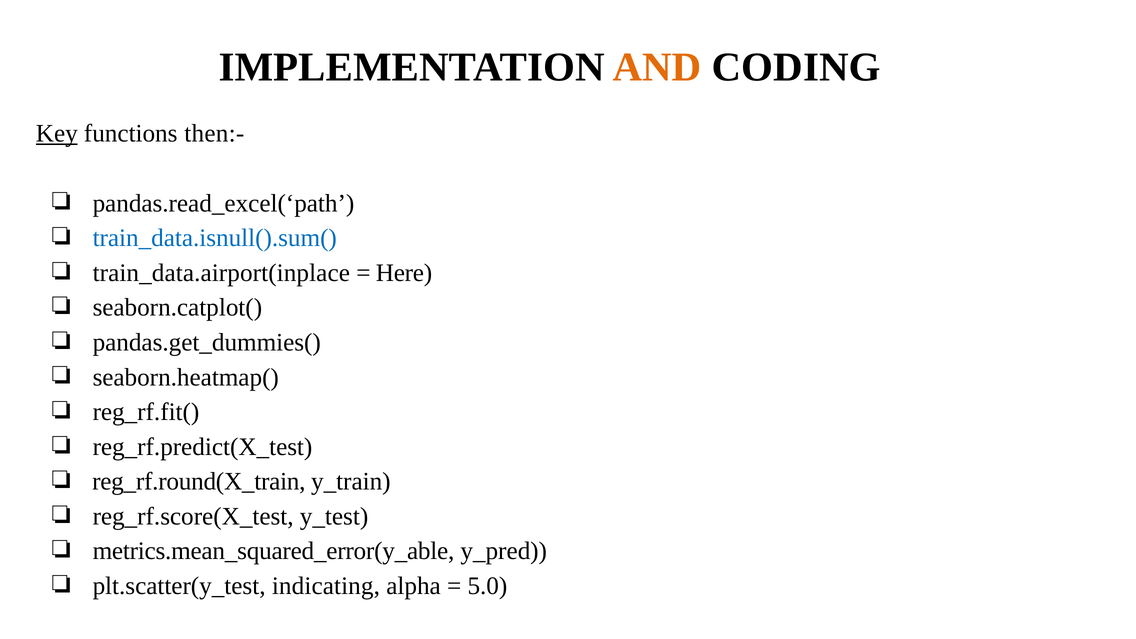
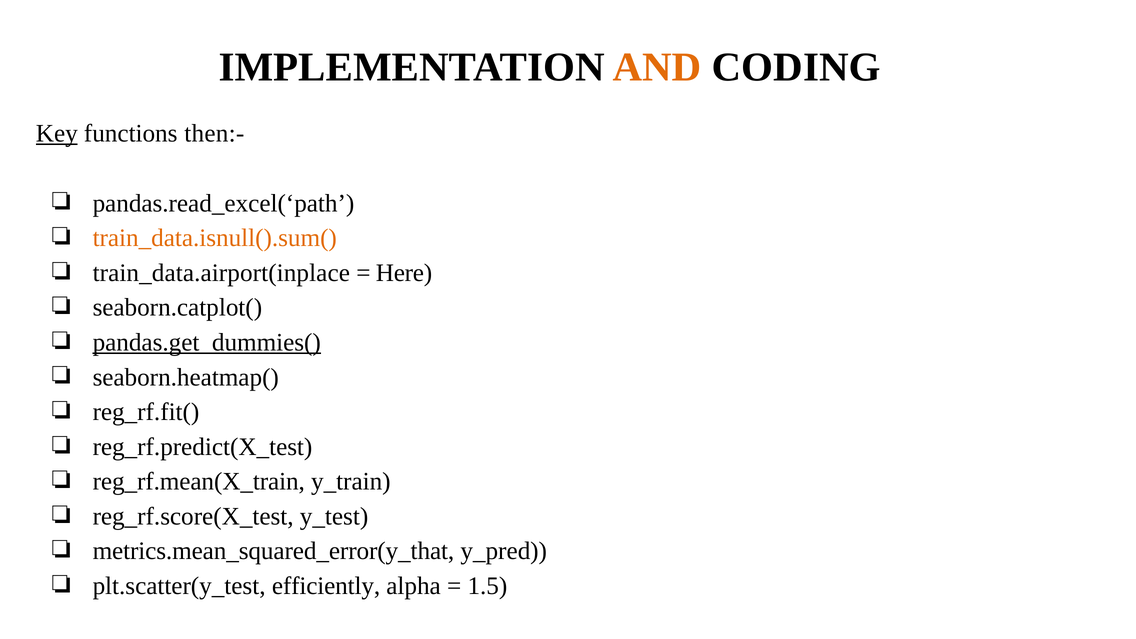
train_data.isnull().sum( colour: blue -> orange (215, 238)
pandas.get_dummies( underline: none -> present (207, 342)
reg_rf.round(X_train: reg_rf.round(X_train -> reg_rf.mean(X_train (199, 482)
metrics.mean_squared_error(y_able: metrics.mean_squared_error(y_able -> metrics.mean_squared_error(y_that (273, 551)
indicating: indicating -> efficiently (326, 586)
5.0: 5.0 -> 1.5 (487, 586)
